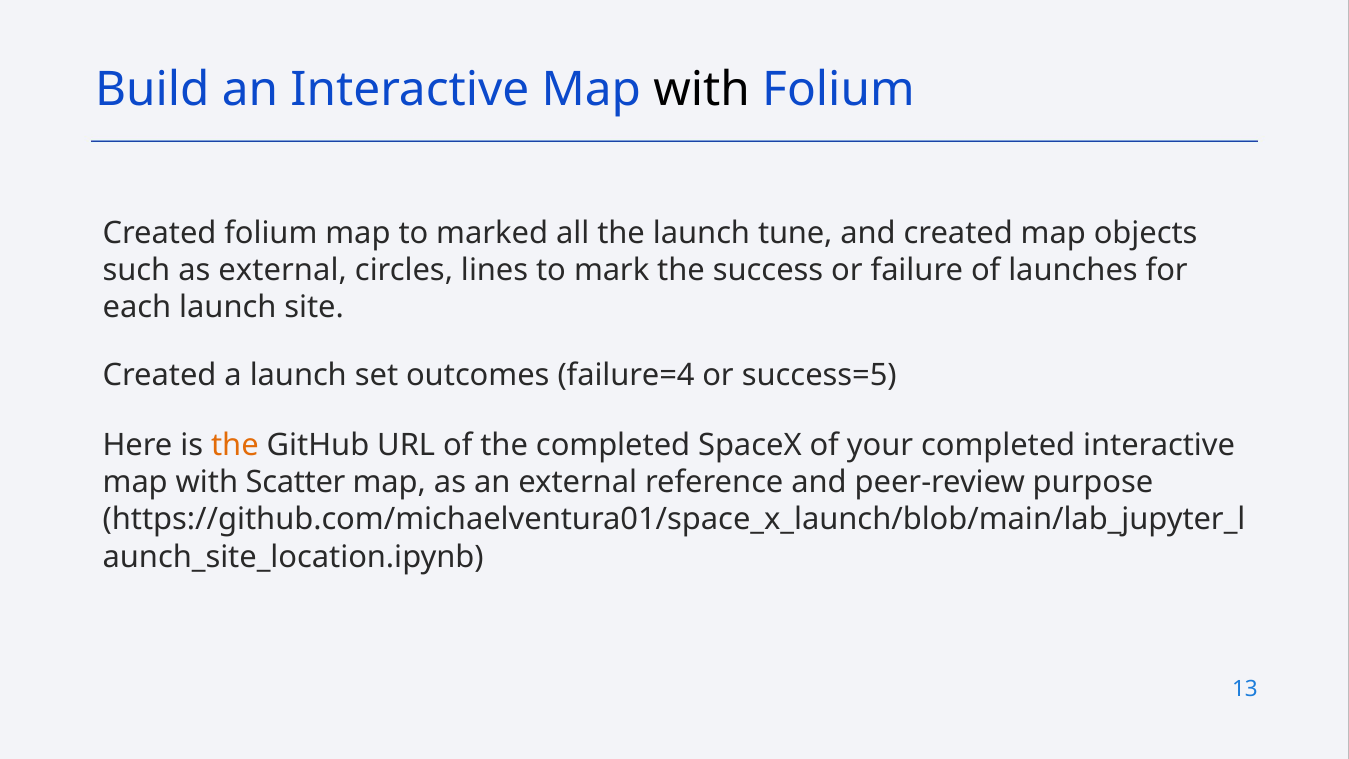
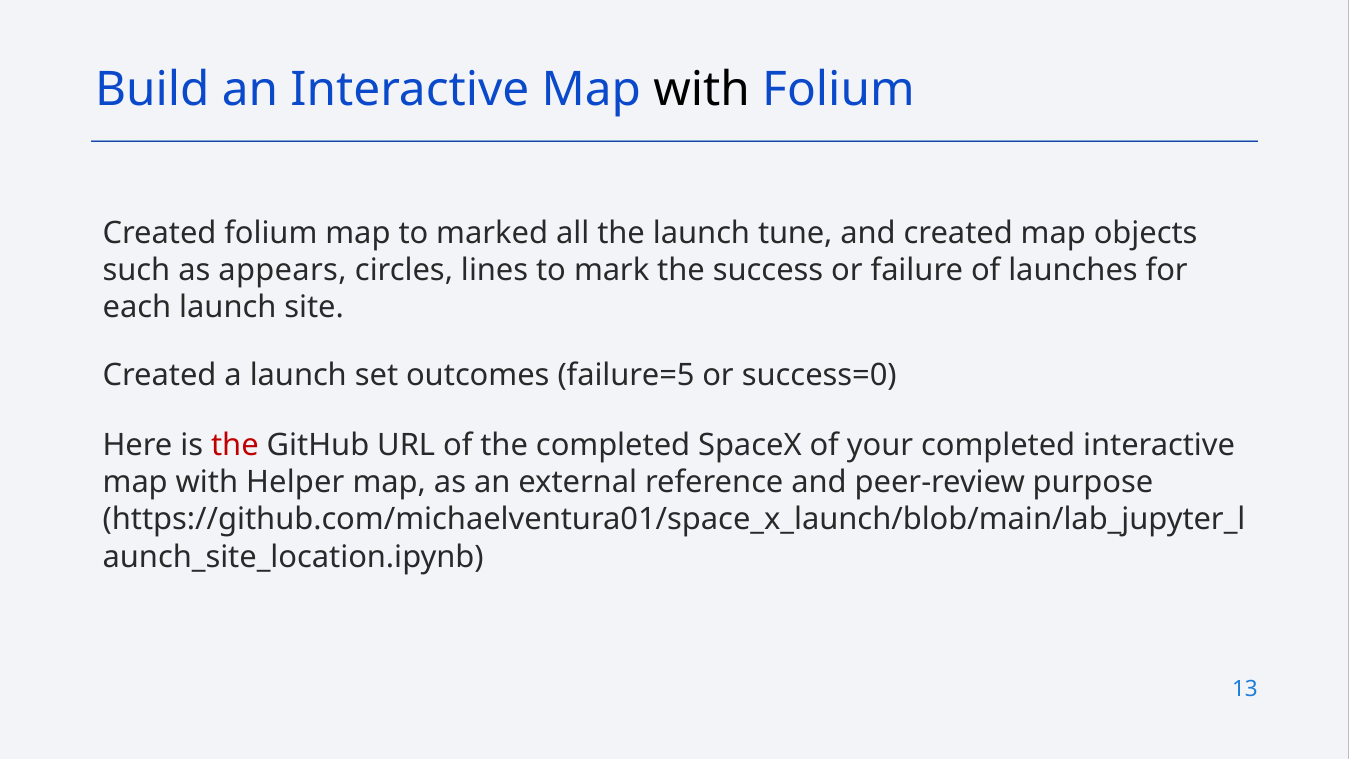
as external: external -> appears (283, 270)
failure=4: failure=4 -> failure=5 (626, 375)
success=5: success=5 -> success=0 (819, 375)
the colour: orange -> red (235, 446)
Scatter: Scatter -> Helper (295, 483)
